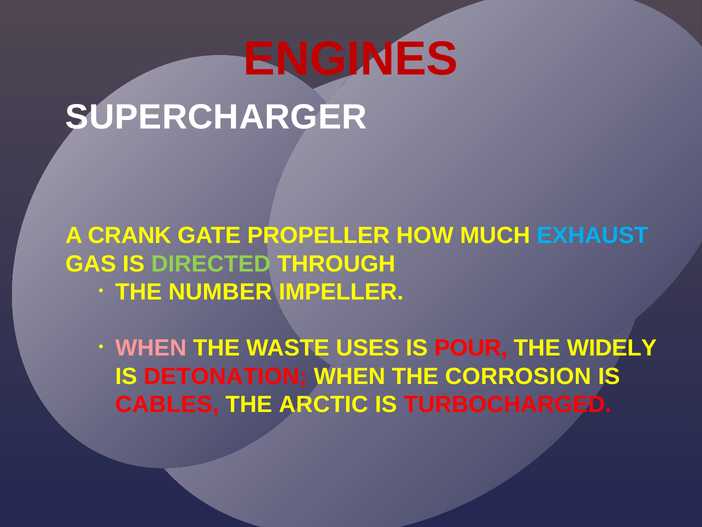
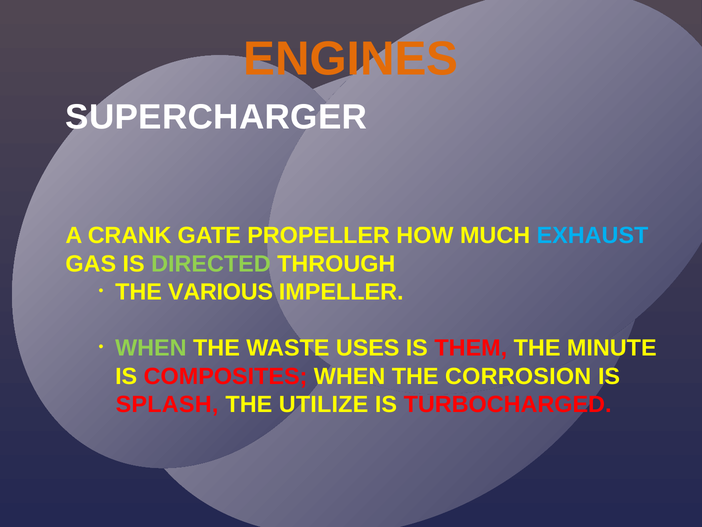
ENGINES colour: red -> orange (351, 59)
NUMBER: NUMBER -> VARIOUS (220, 292)
WHEN colour: pink -> light green (151, 348)
POUR: POUR -> THEM (471, 348)
WIDELY: WIDELY -> MINUTE (612, 348)
DETONATION: DETONATION -> COMPOSITES (226, 376)
CABLES: CABLES -> SPLASH (167, 404)
ARCTIC: ARCTIC -> UTILIZE (324, 404)
